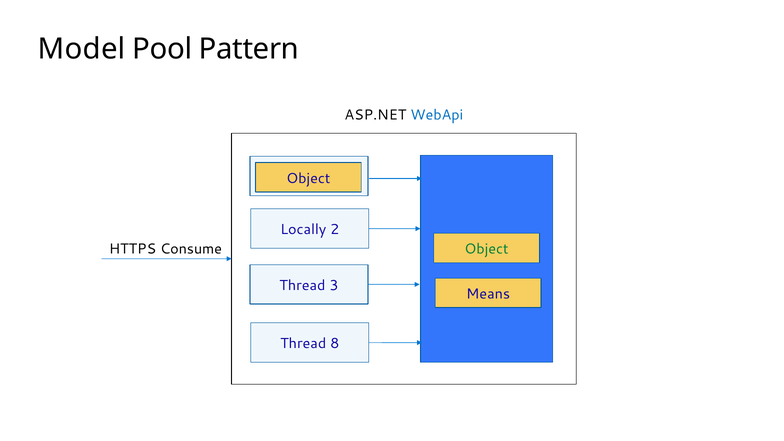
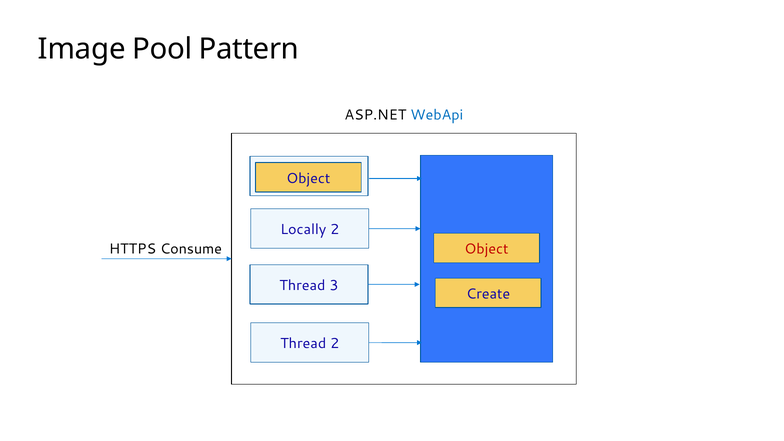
Model: Model -> Image (82, 49)
Object colour: green -> red (487, 249)
Means: Means -> Create (488, 294)
Thread 8: 8 -> 2 (335, 344)
